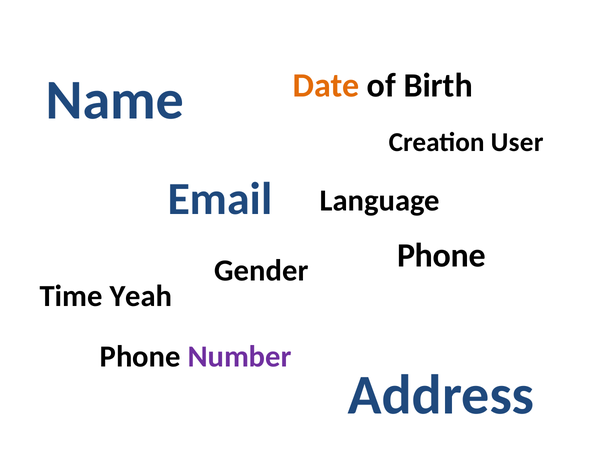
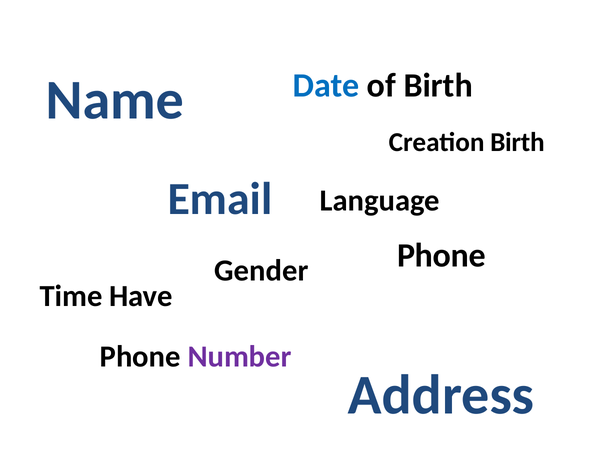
Date colour: orange -> blue (326, 85)
Creation User: User -> Birth (517, 142)
Yeah: Yeah -> Have (141, 296)
